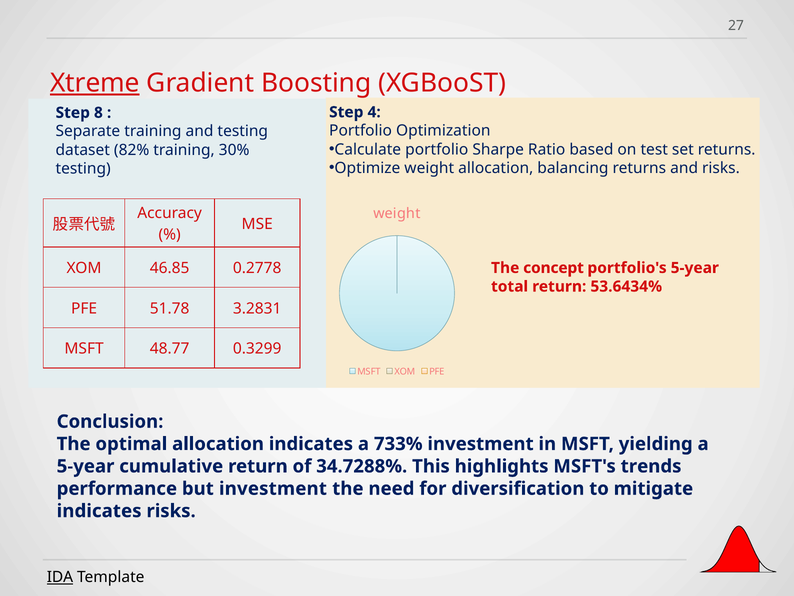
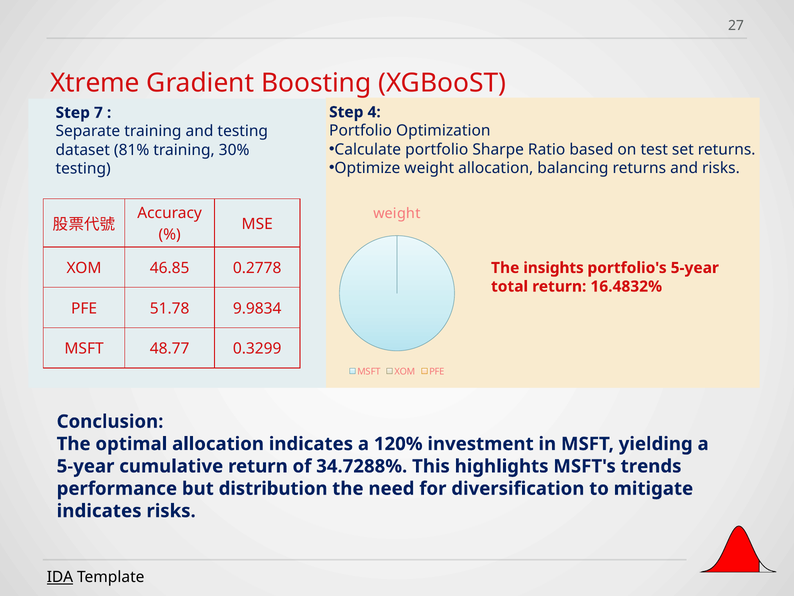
Xtreme underline: present -> none (95, 83)
8: 8 -> 7 (98, 113)
82%: 82% -> 81% (132, 150)
concept: concept -> insights (554, 268)
53.6434%: 53.6434% -> 16.4832% (626, 286)
3.2831: 3.2831 -> 9.9834 (257, 308)
733%: 733% -> 120% (398, 444)
but investment: investment -> distribution (273, 488)
